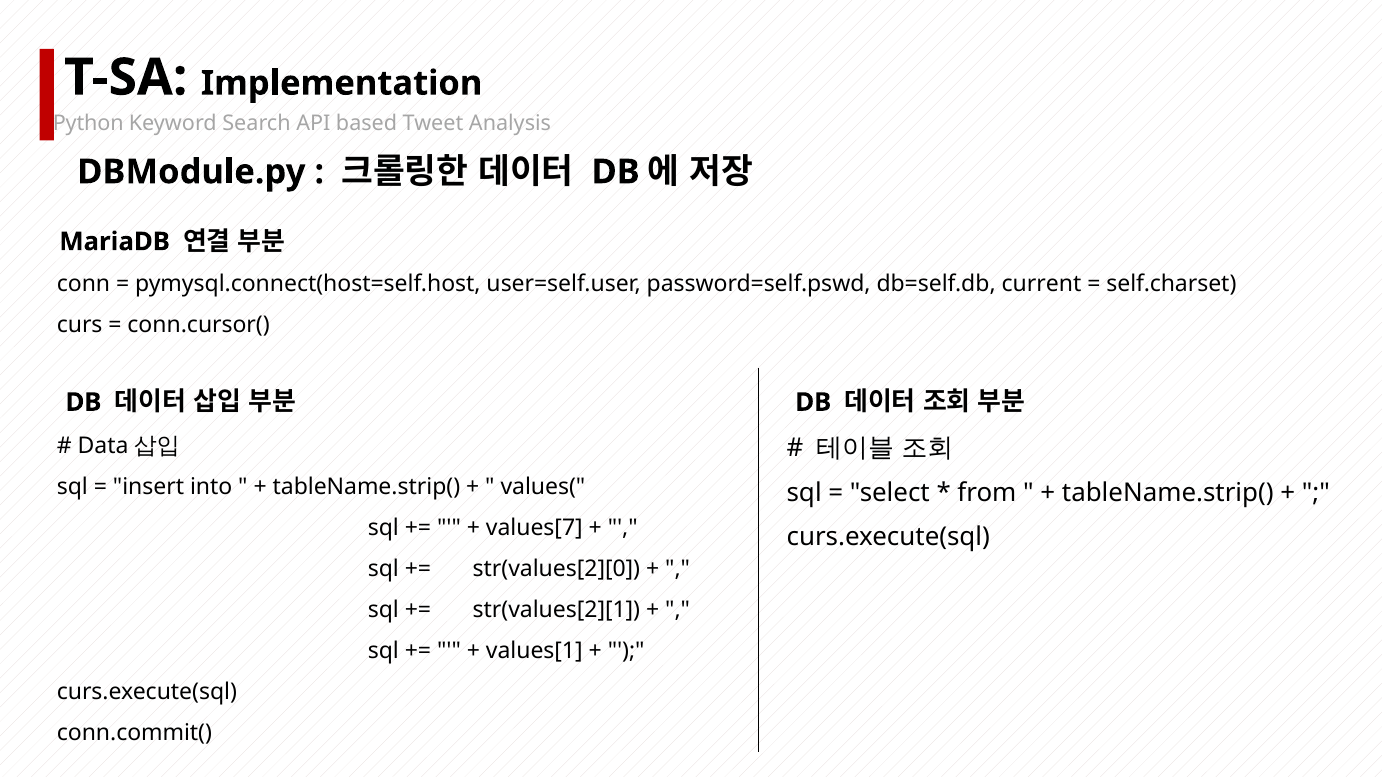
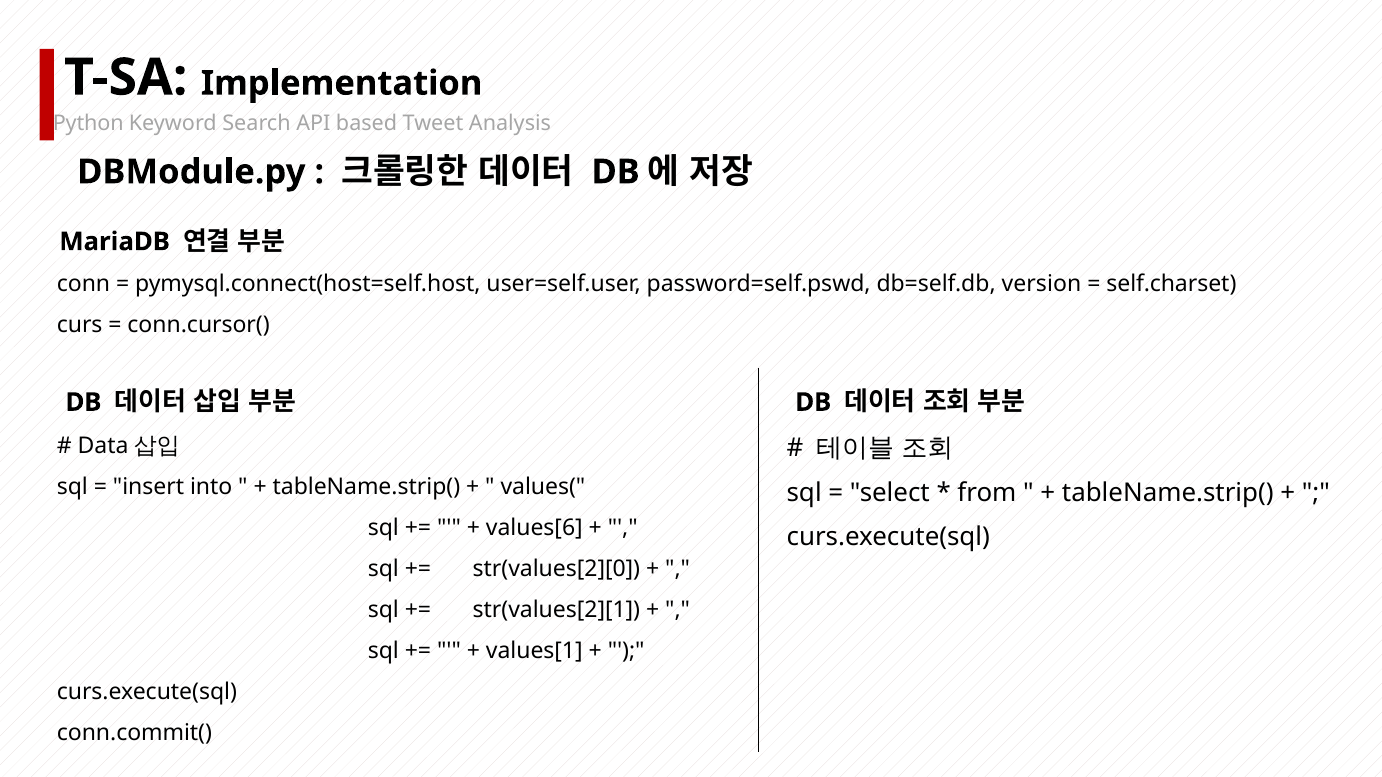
current: current -> version (1041, 284)
values[7: values[7 -> values[6 (534, 528)
